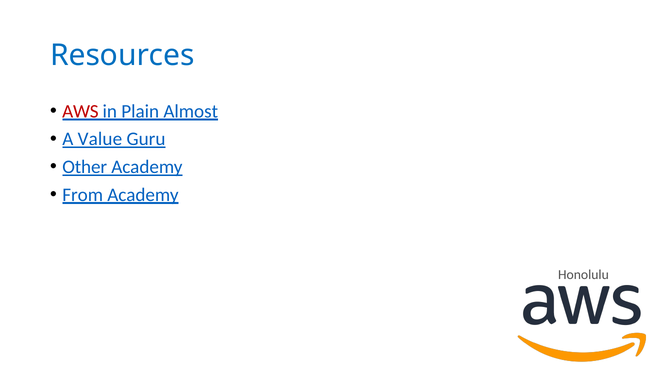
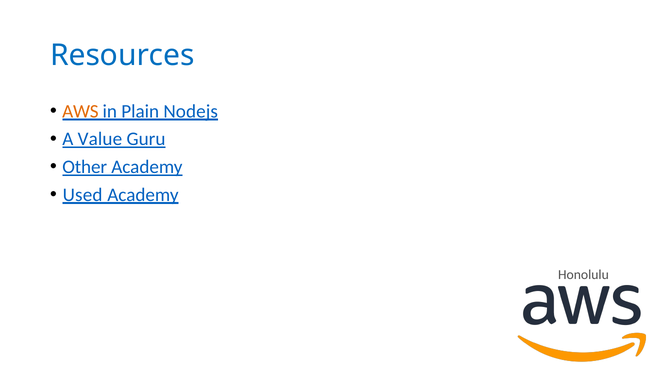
AWS colour: red -> orange (80, 111)
Almost: Almost -> Nodejs (191, 111)
From: From -> Used (83, 195)
